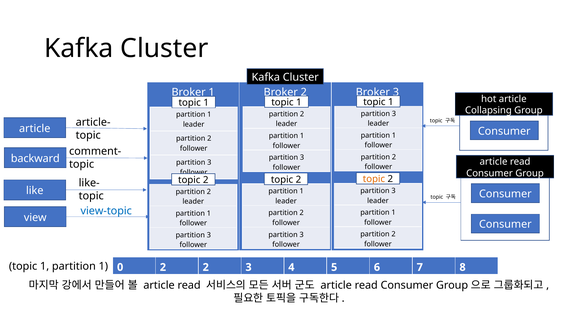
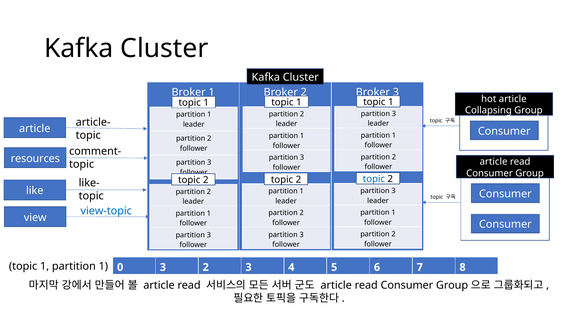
backward: backward -> resources (35, 159)
topic colour: orange -> blue (374, 179)
0 2: 2 -> 3 (163, 267)
